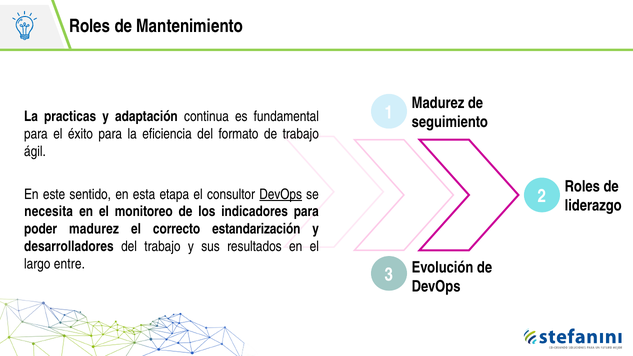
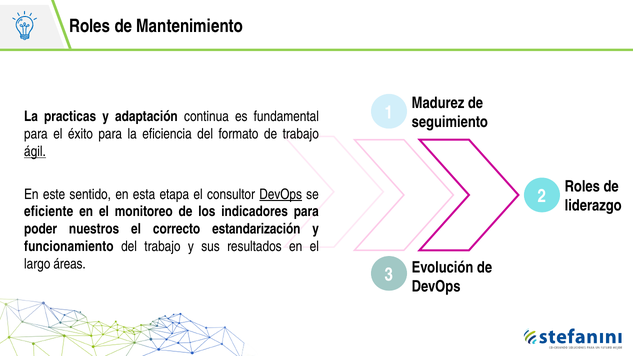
ágil underline: none -> present (35, 152)
necesita: necesita -> eficiente (49, 212)
poder madurez: madurez -> nuestros (94, 229)
desarrolladores: desarrolladores -> funcionamiento (69, 246)
entre: entre -> áreas (70, 264)
